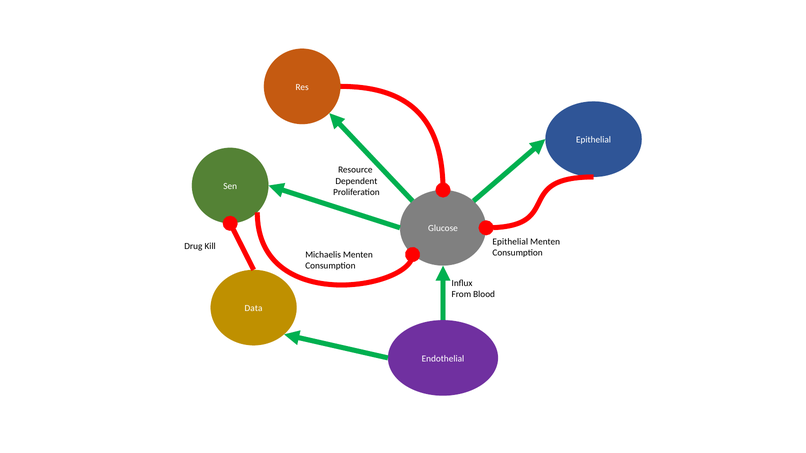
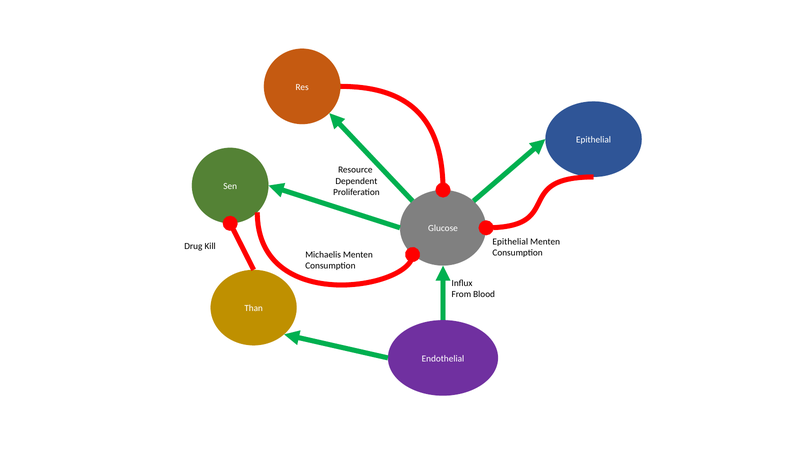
Data: Data -> Than (254, 309)
